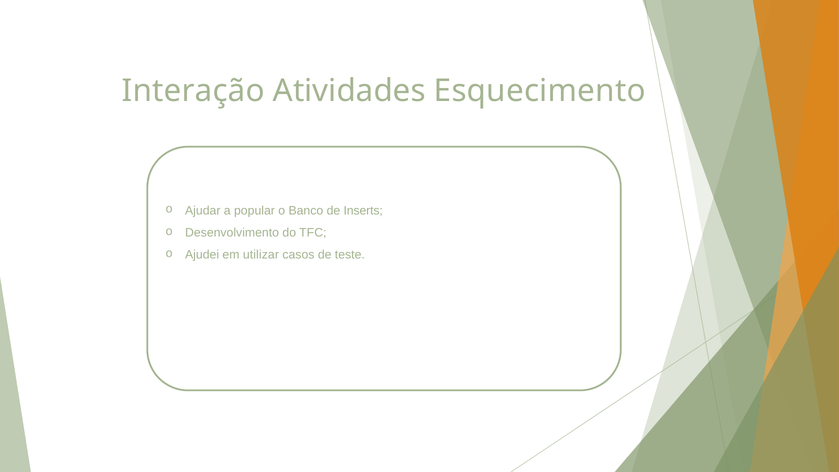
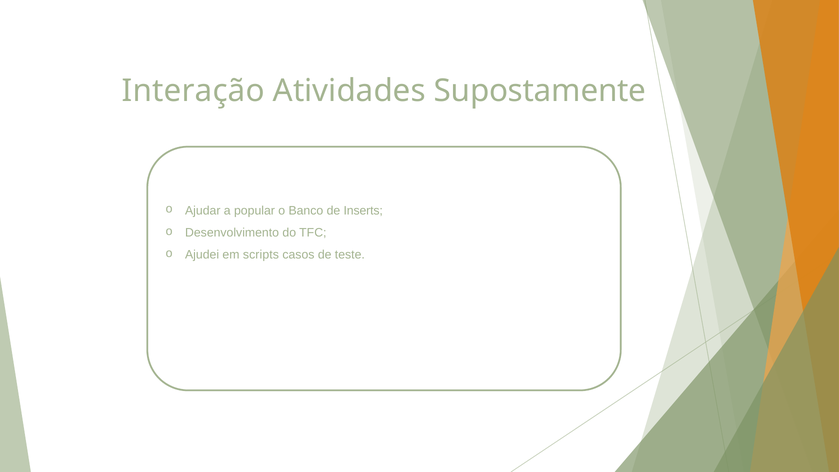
Esquecimento: Esquecimento -> Supostamente (540, 91)
utilizar: utilizar -> scripts (261, 255)
